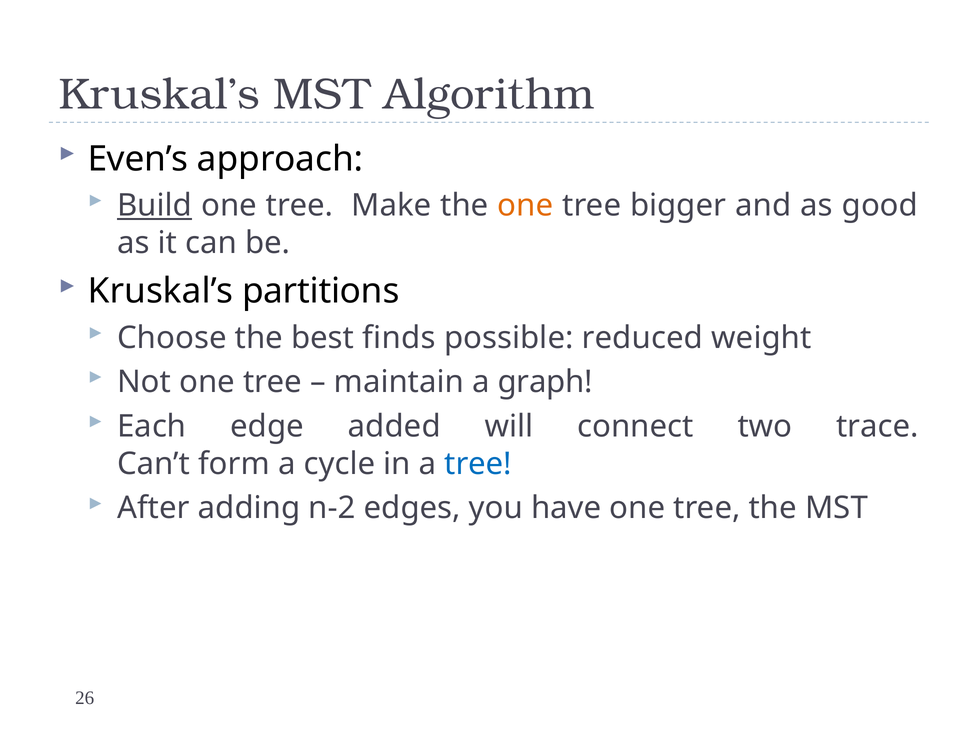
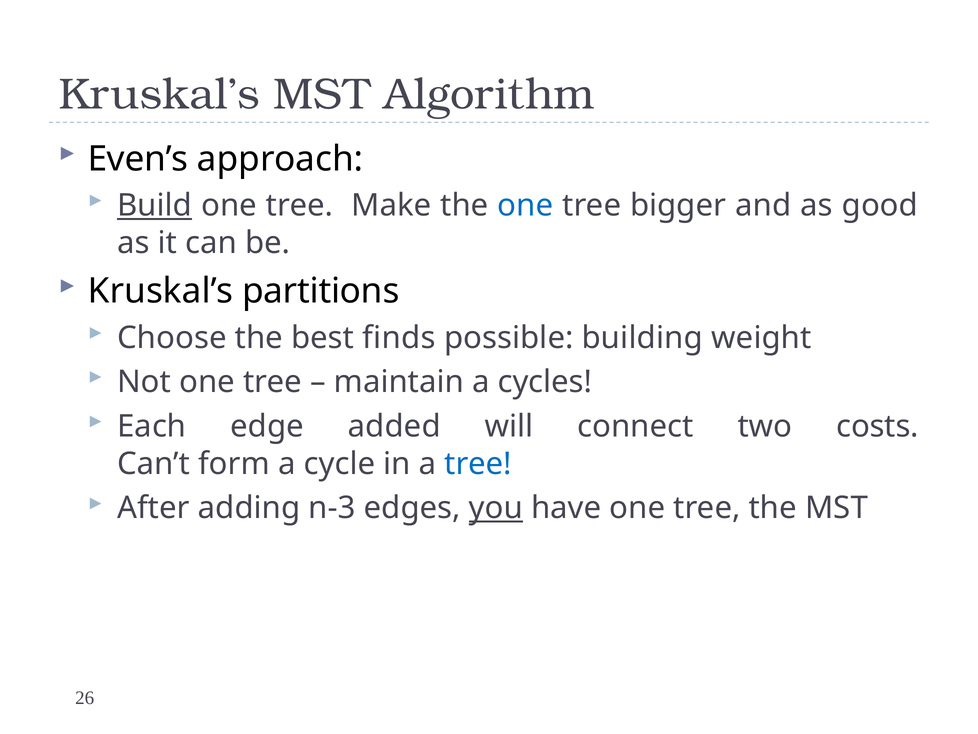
one colour: orange -> blue (525, 205)
reduced: reduced -> building (642, 338)
graph: graph -> cycles (545, 382)
trace: trace -> costs (877, 426)
n-2: n-2 -> n-3 (332, 508)
you underline: none -> present (496, 508)
